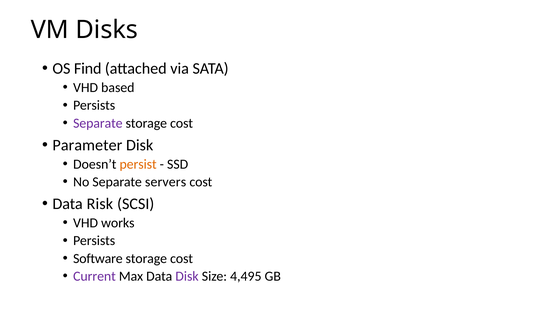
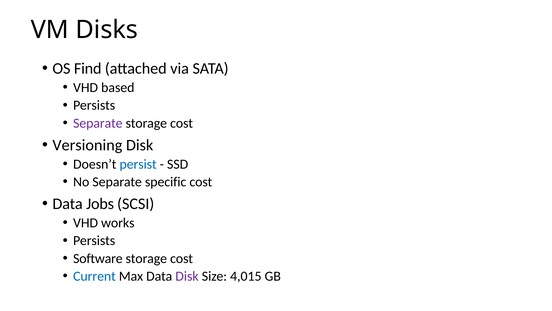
Parameter: Parameter -> Versioning (87, 145)
persist colour: orange -> blue (138, 164)
servers: servers -> specific (166, 182)
Risk: Risk -> Jobs (100, 204)
Current colour: purple -> blue (94, 276)
4,495: 4,495 -> 4,015 (246, 276)
